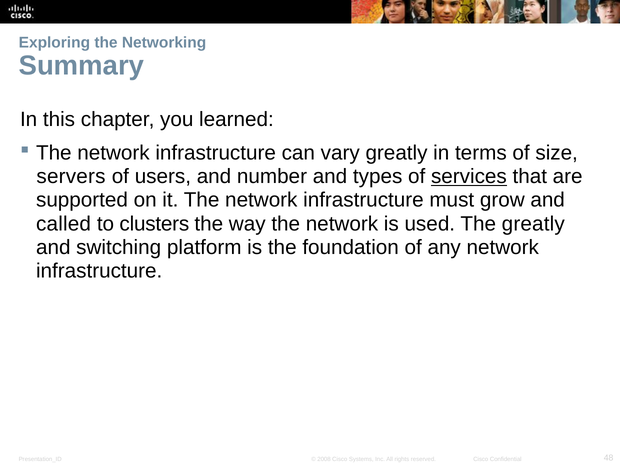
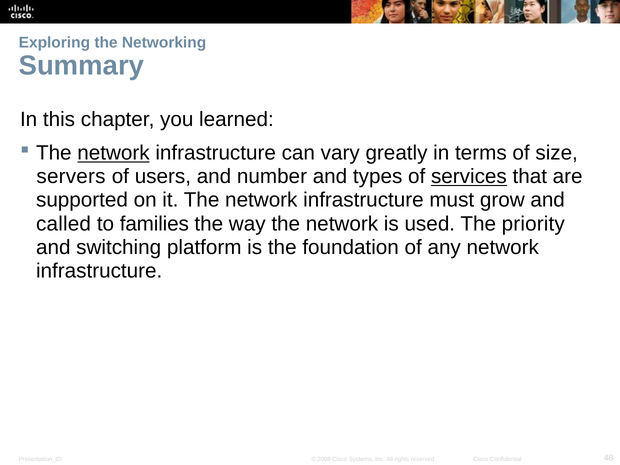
network underline: none -> present (114, 153)
clusters: clusters -> families (154, 224)
The greatly: greatly -> priority (533, 224)
